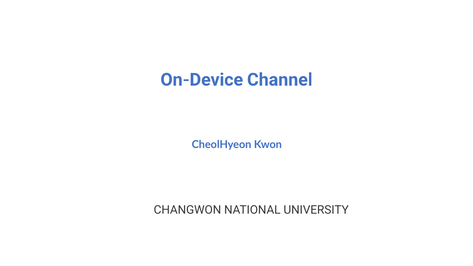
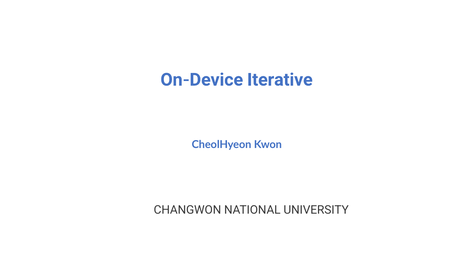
Channel: Channel -> Iterative (280, 80)
